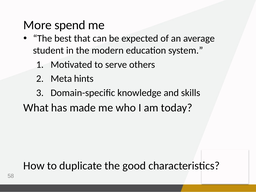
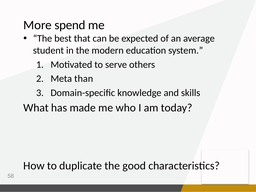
hints: hints -> than (84, 79)
